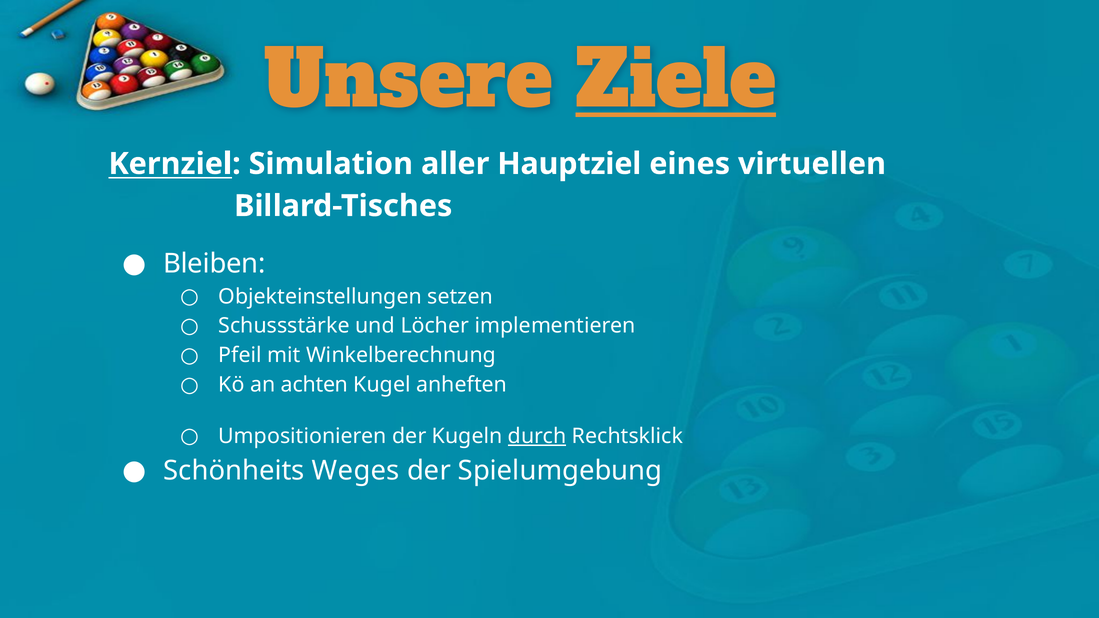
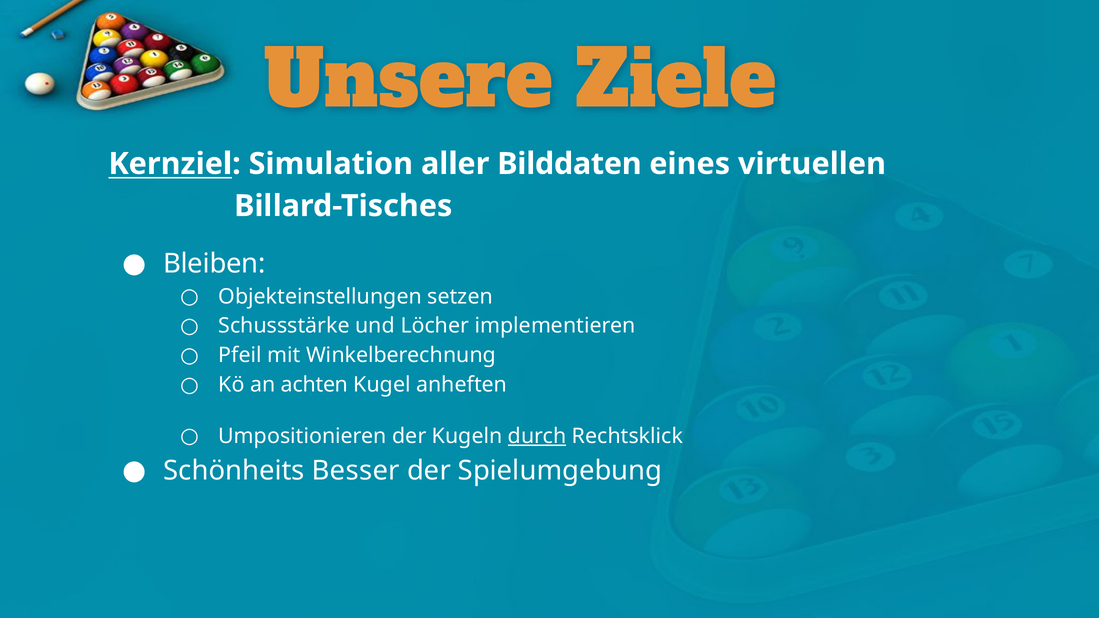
Ziele underline: present -> none (676, 81)
Hauptziel: Hauptziel -> Bilddaten (569, 164)
Weges: Weges -> Besser (356, 471)
